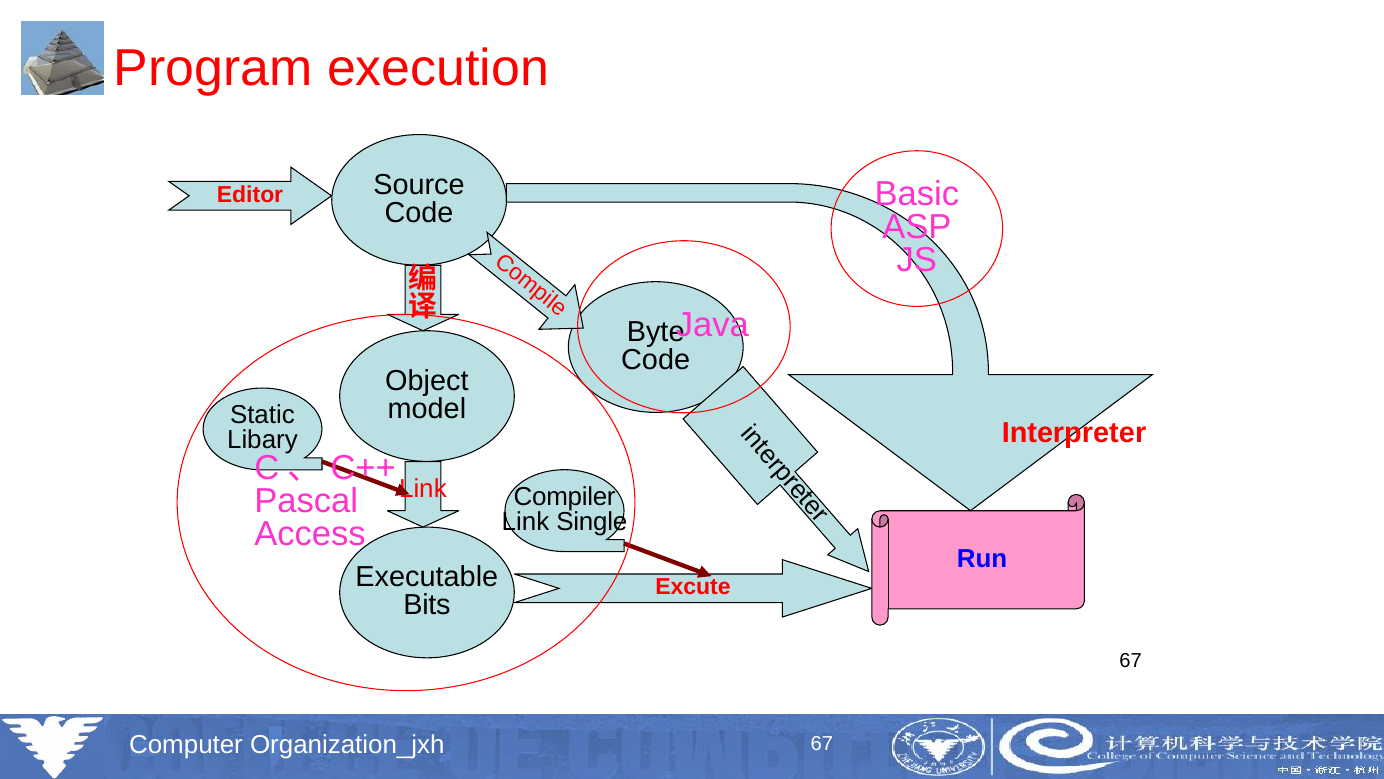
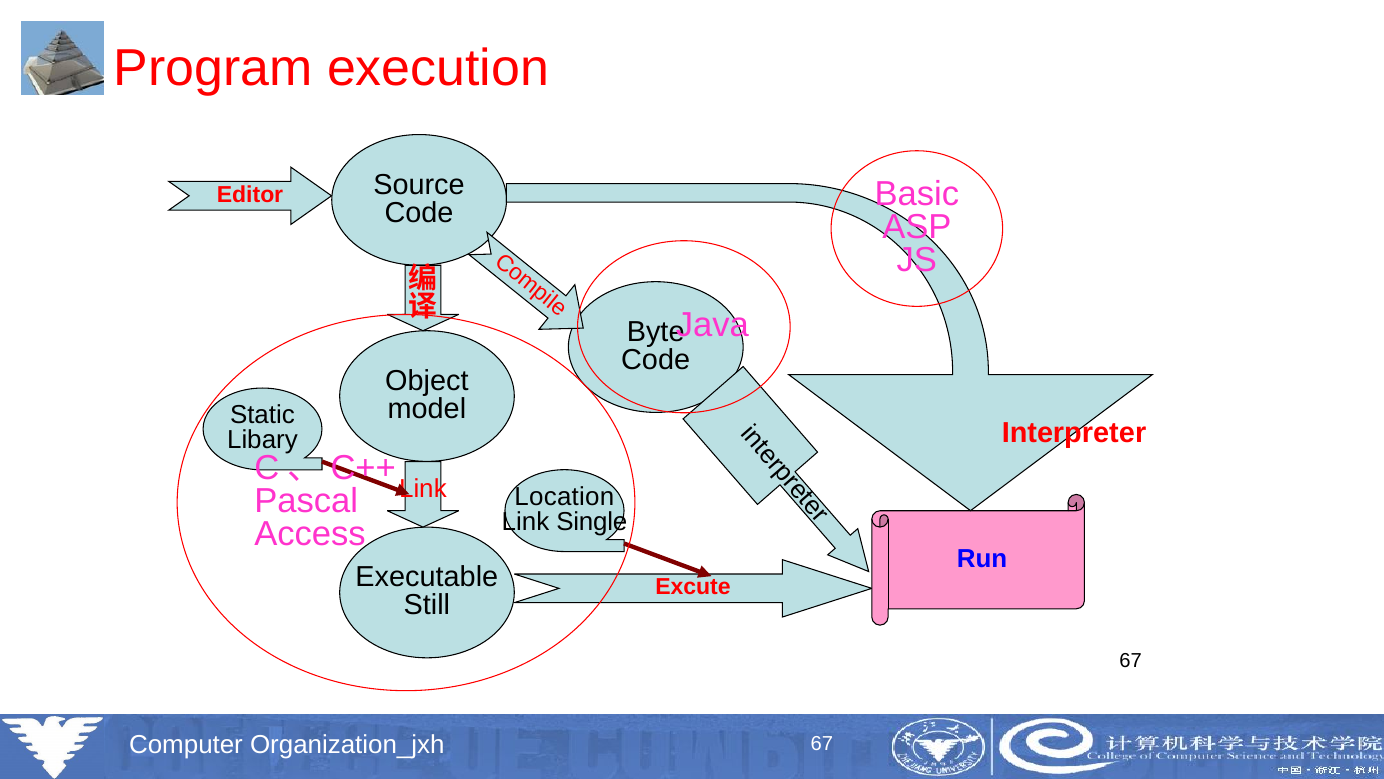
Compiler: Compiler -> Location (564, 497)
Bits: Bits -> Still (427, 605)
